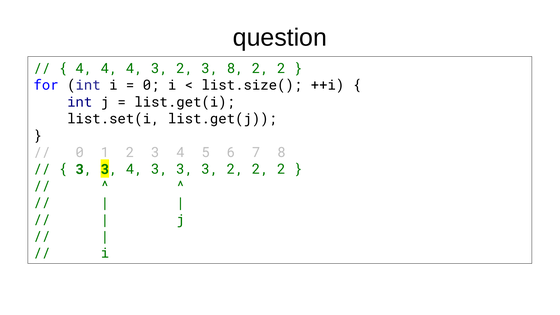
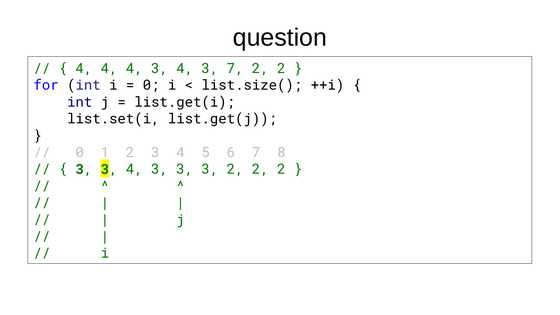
4 3 2: 2 -> 4 (185, 69)
3 8: 8 -> 7 (235, 69)
